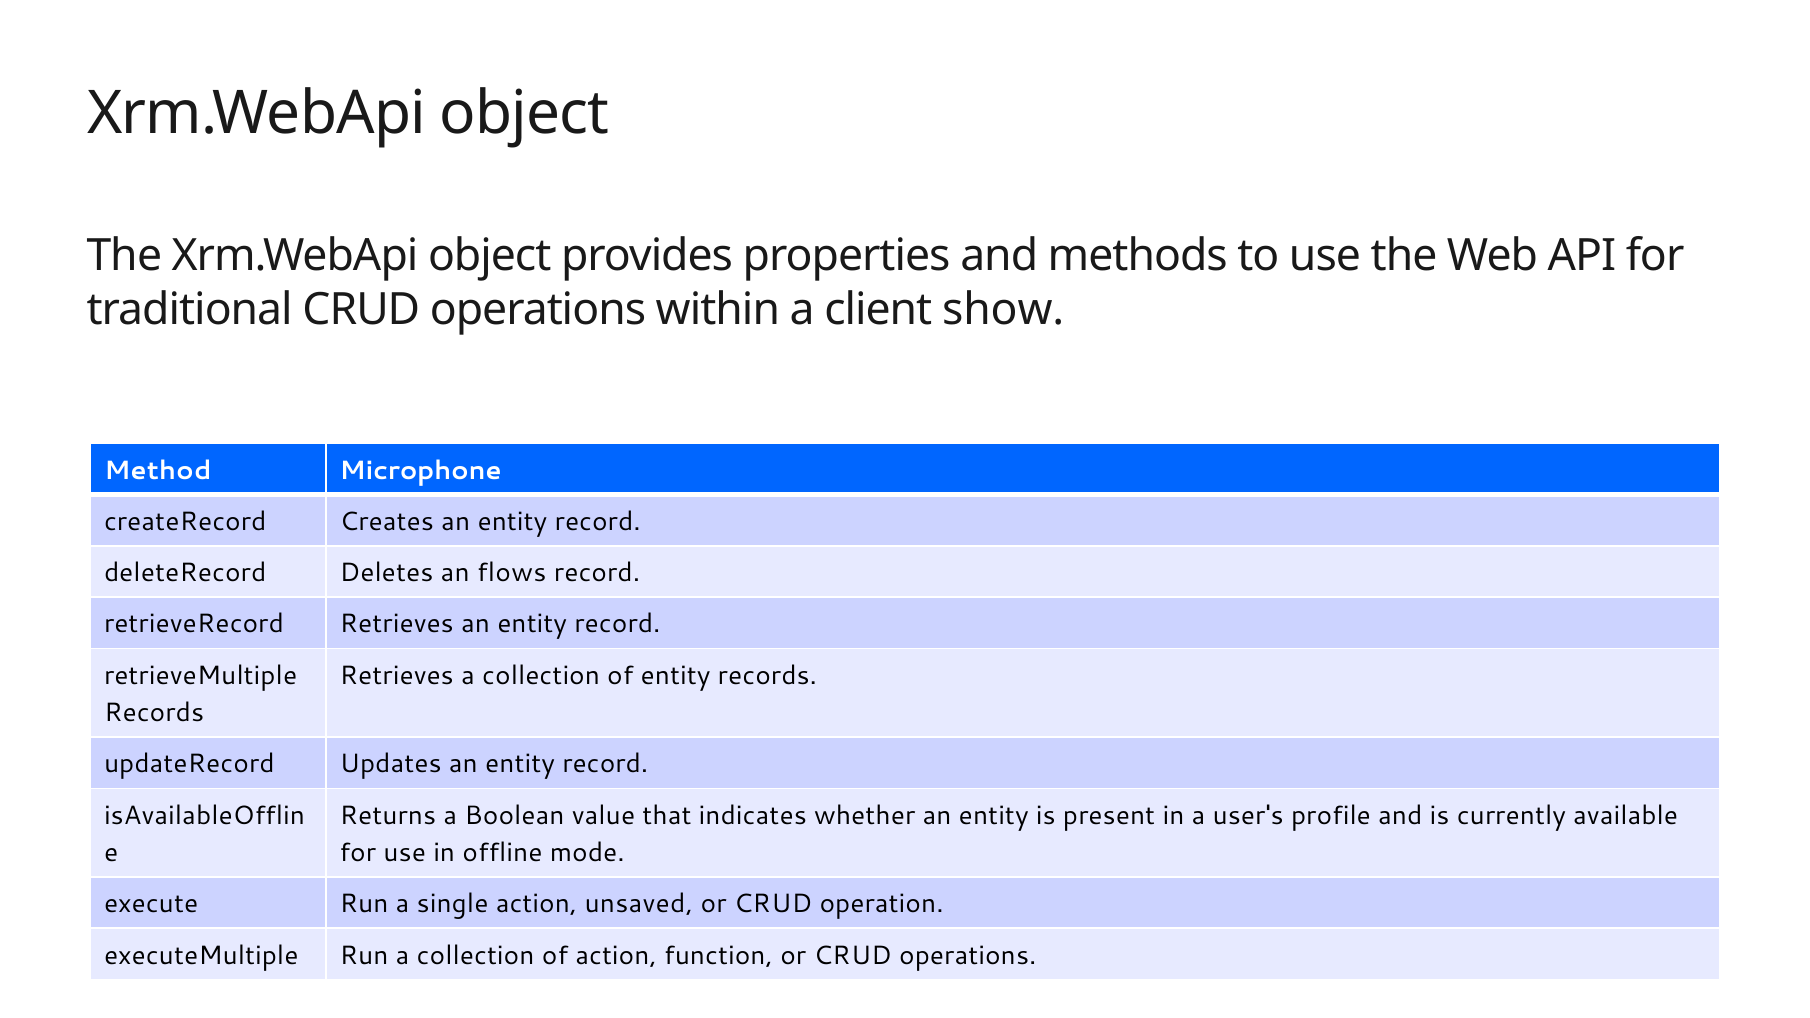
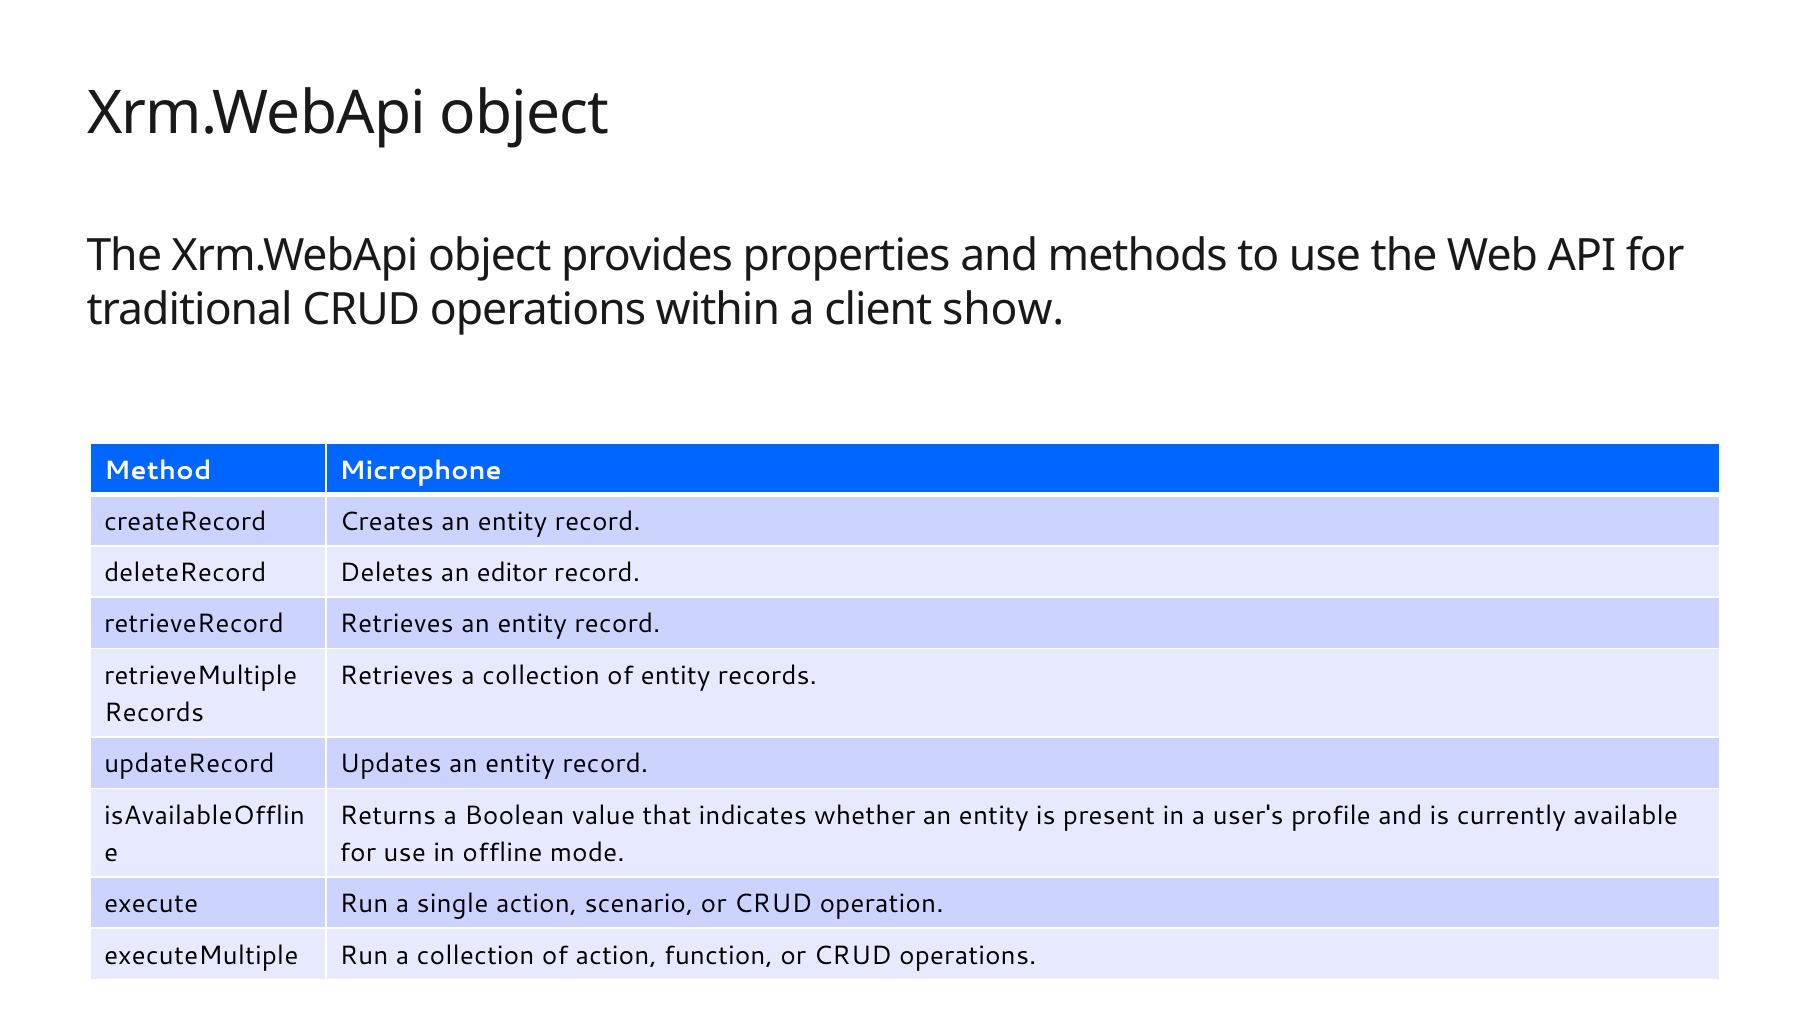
flows: flows -> editor (512, 573)
unsaved: unsaved -> scenario (639, 904)
